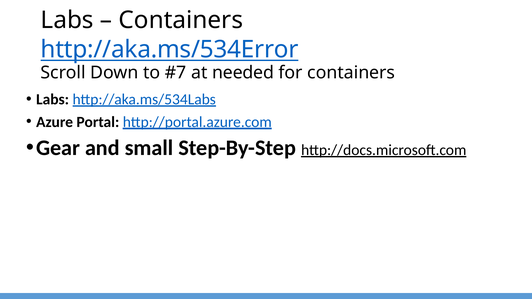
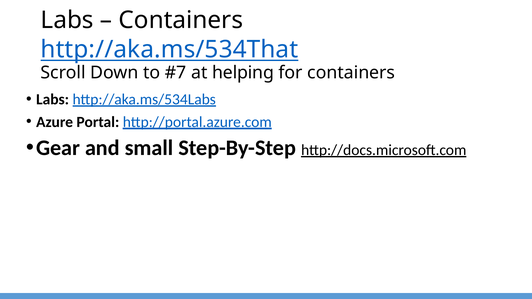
http://aka.ms/534Error: http://aka.ms/534Error -> http://aka.ms/534That (169, 49)
needed: needed -> helping (243, 73)
